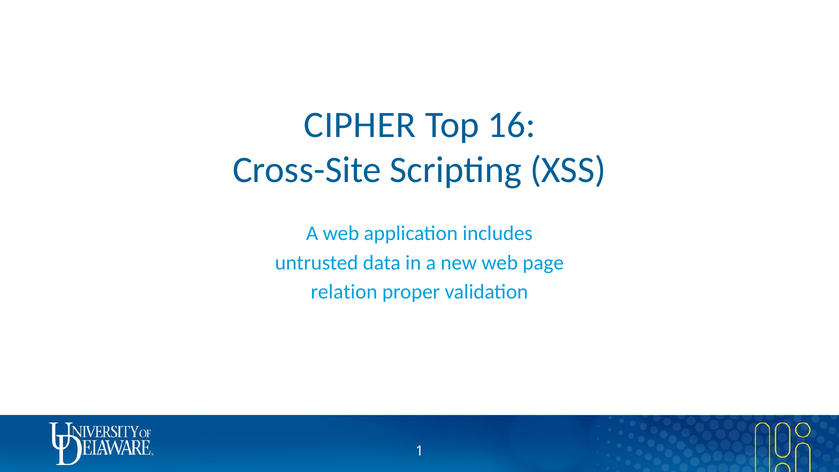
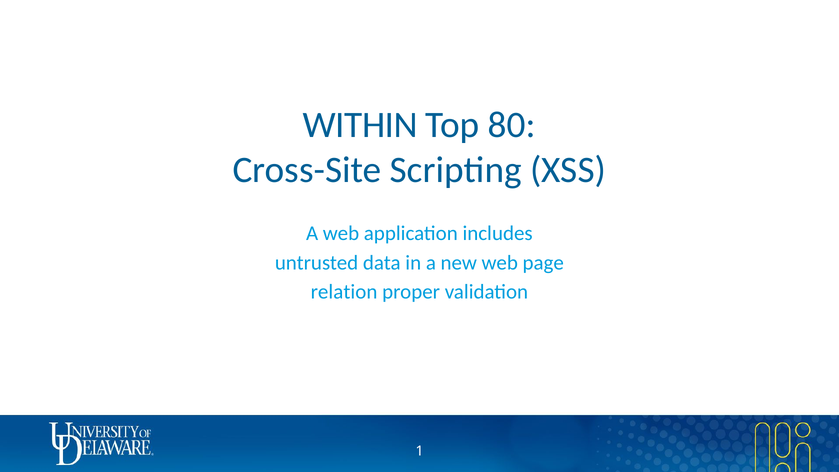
CIPHER: CIPHER -> WITHIN (360, 125)
16: 16 -> 80 (512, 125)
